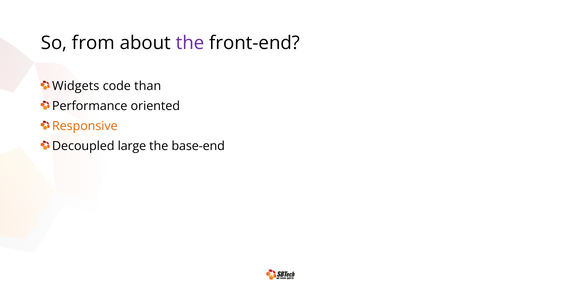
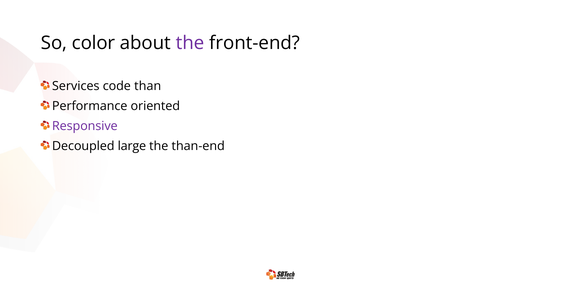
from: from -> color (94, 43)
Widgets: Widgets -> Services (76, 86)
Responsive colour: orange -> purple (85, 126)
base-end: base-end -> than-end (198, 146)
